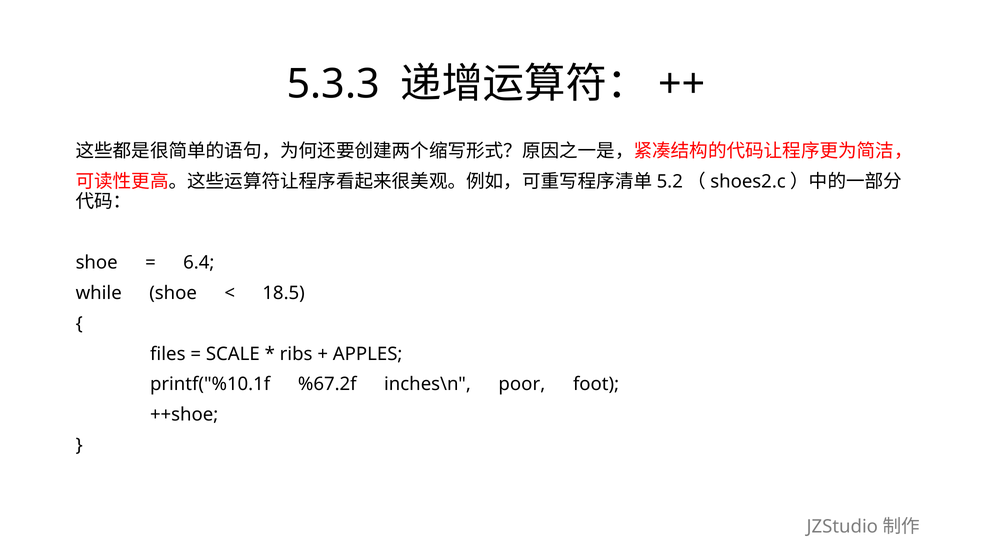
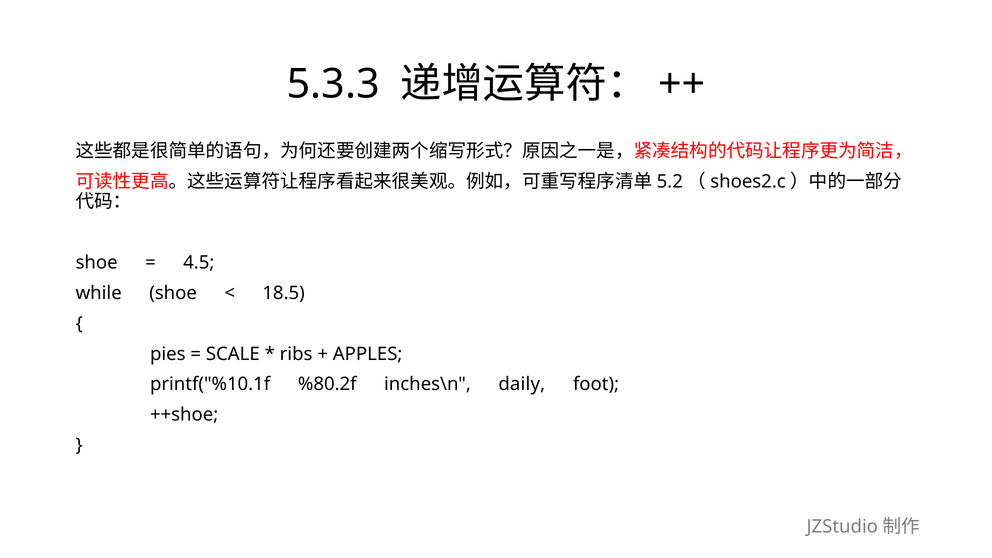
6.4: 6.4 -> 4.5 (199, 263)
files: files -> pies (168, 354)
%67.2f: %67.2f -> %80.2f (327, 384)
poor: poor -> daily (522, 384)
